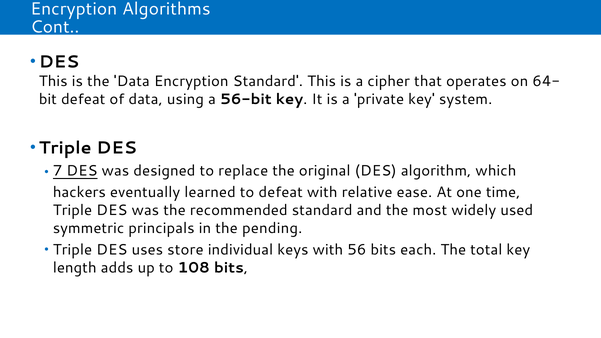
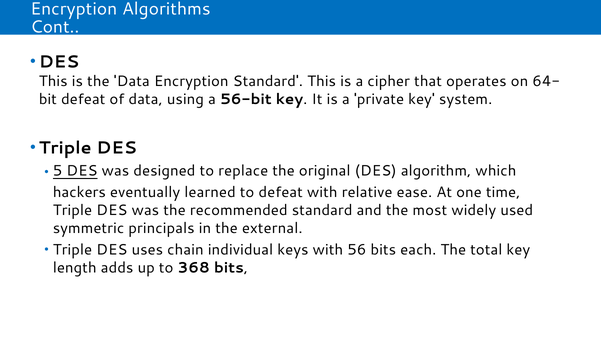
7: 7 -> 5 (58, 171)
pending: pending -> external (272, 228)
store: store -> chain (185, 250)
108: 108 -> 368 (194, 268)
